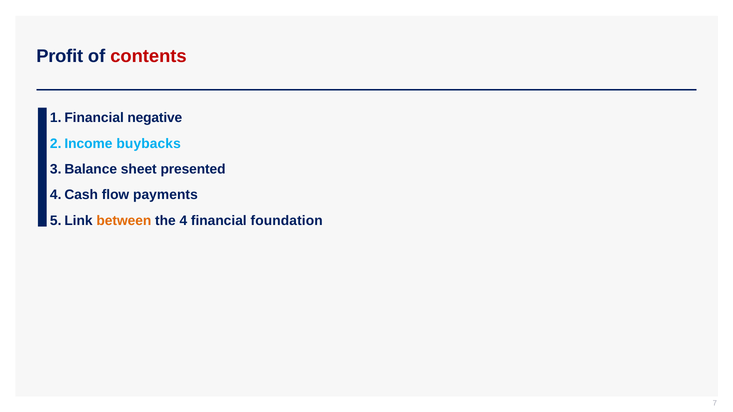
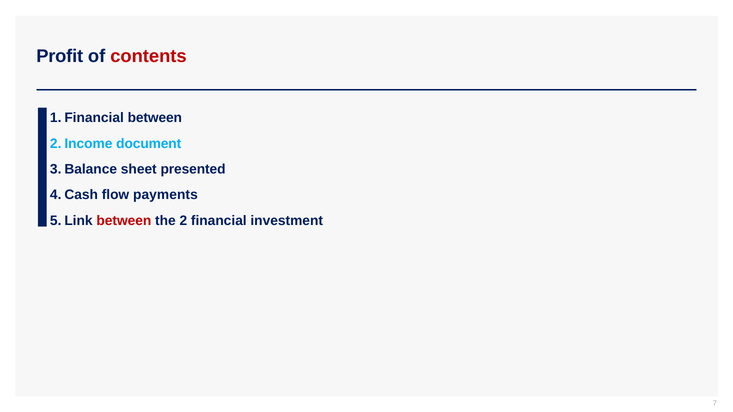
negative: negative -> between (155, 118)
buybacks: buybacks -> document (149, 144)
between colour: orange -> red (124, 221)
4: 4 -> 2 (183, 221)
foundation: foundation -> investment (287, 221)
